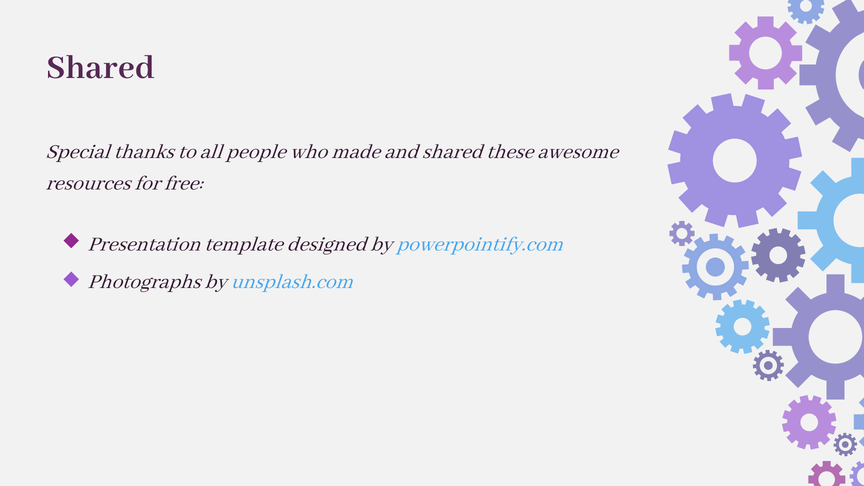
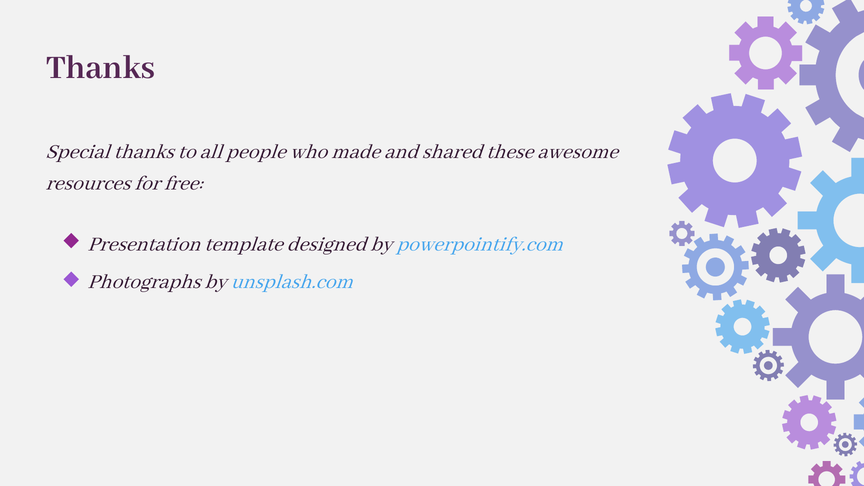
Shared: Shared -> Thanks (101, 66)
